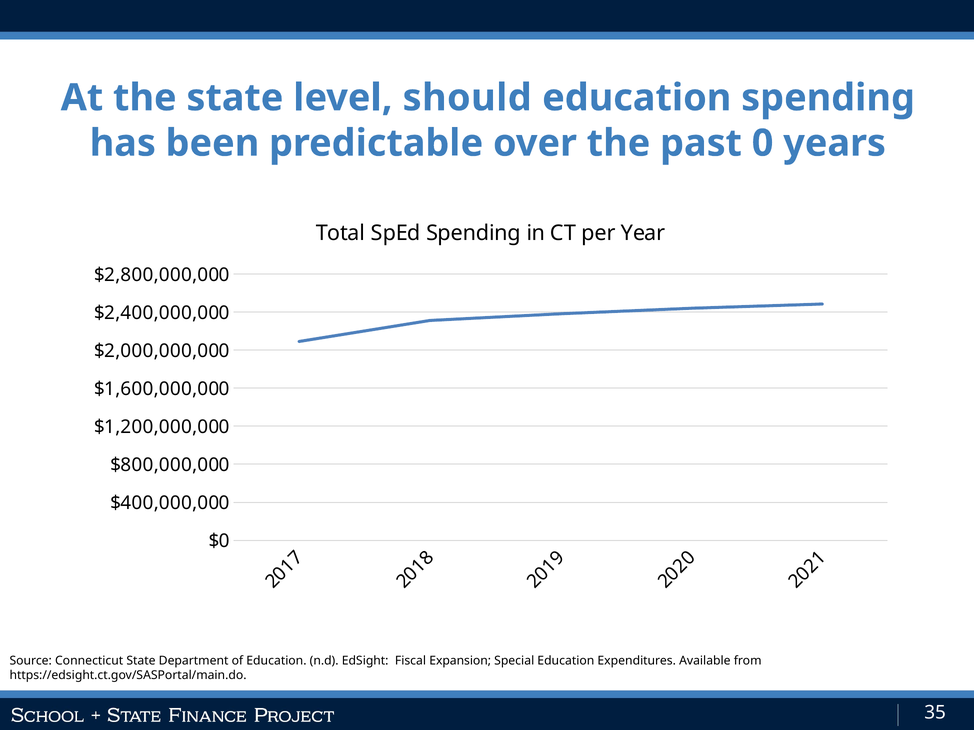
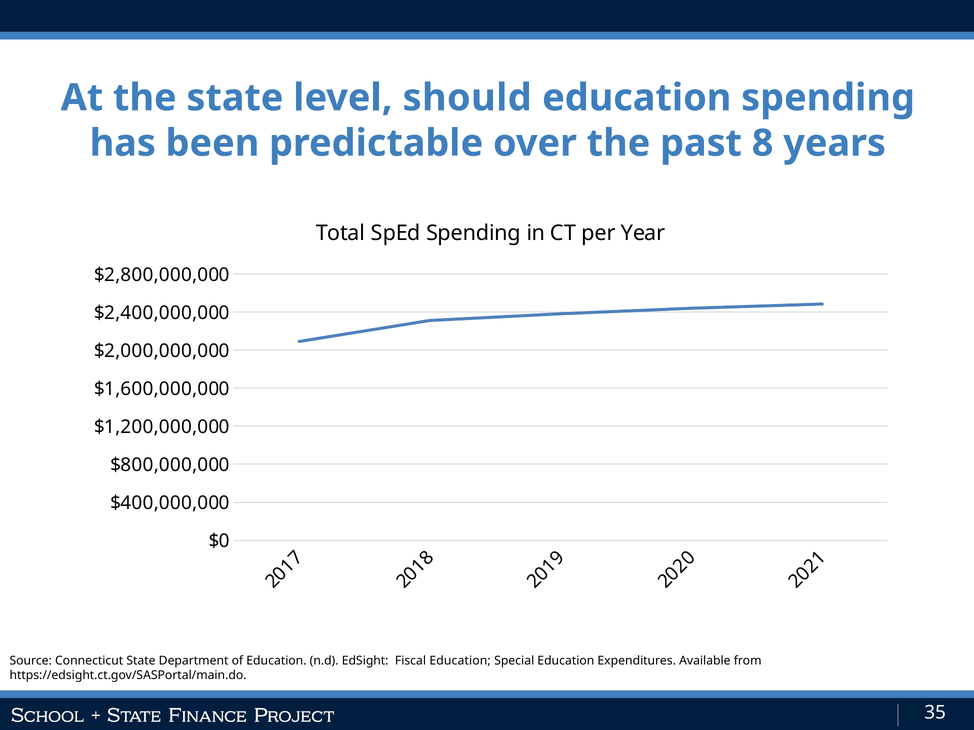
past 0: 0 -> 8 (763, 143)
Fiscal Expansion: Expansion -> Education (460, 661)
